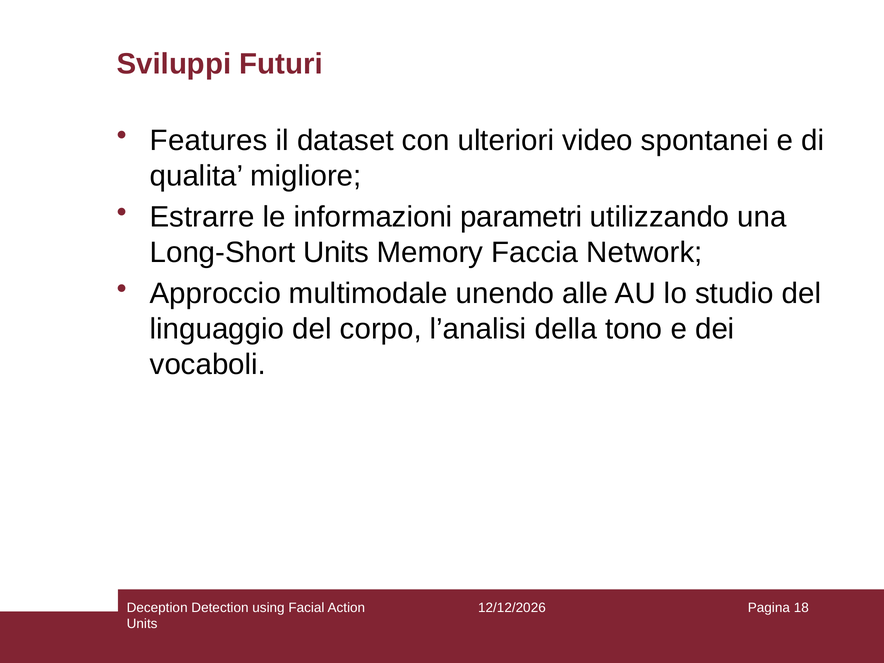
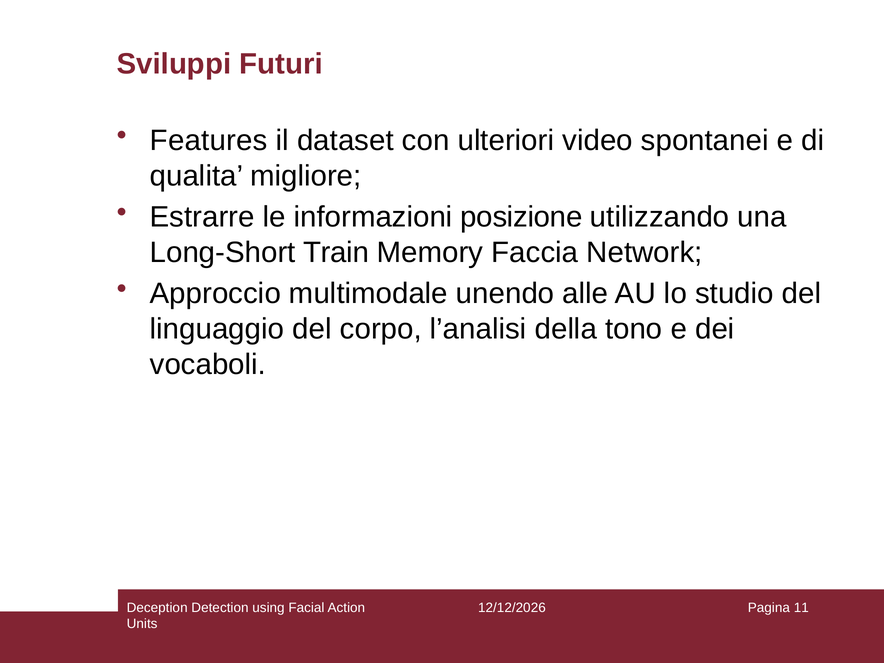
parametri: parametri -> posizione (521, 217)
Long-Short Units: Units -> Train (336, 253)
18: 18 -> 11 (801, 608)
